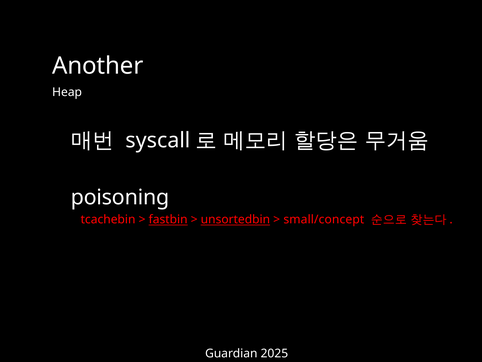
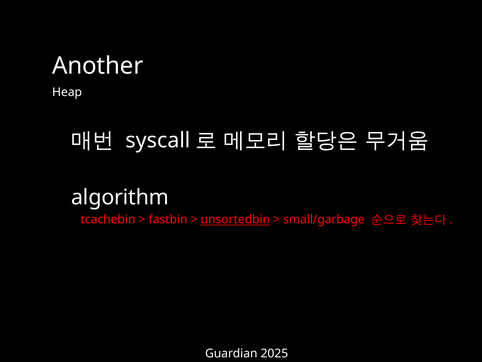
poisoning: poisoning -> algorithm (120, 197)
fastbin underline: present -> none (168, 219)
small/concept: small/concept -> small/garbage (324, 219)
